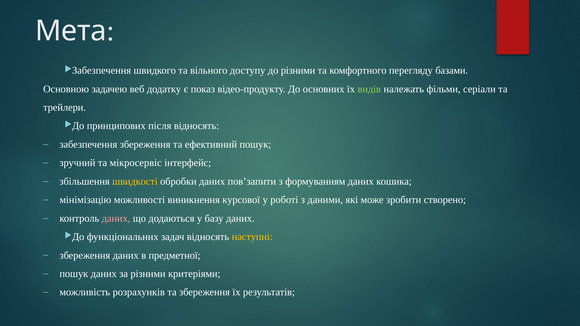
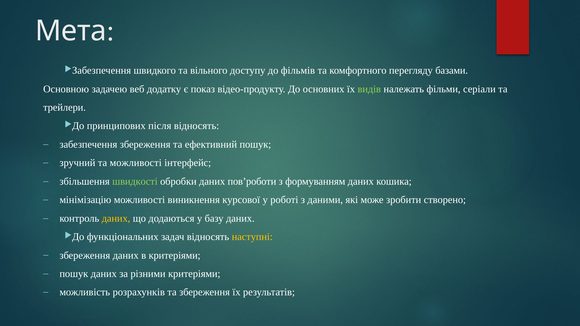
до різними: різними -> фільмів (298, 71)
та мікросервіс: мікросервіс -> можливості (136, 163)
швидкості colour: yellow -> light green (135, 182)
пов’запити: пов’запити -> пов’роботи (252, 182)
даних colour: pink -> yellow (116, 219)
в предметної: предметної -> критеріями (175, 255)
